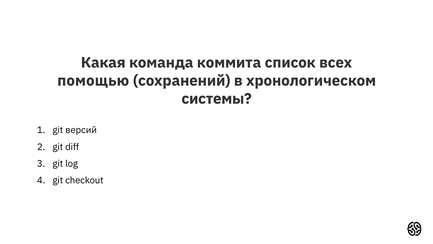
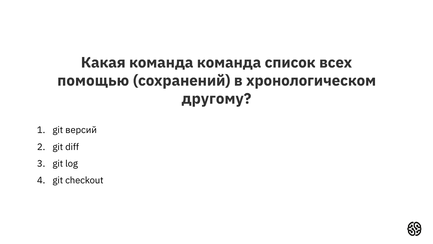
команда коммита: коммита -> команда (229, 62)
системы: системы -> другому (216, 99)
